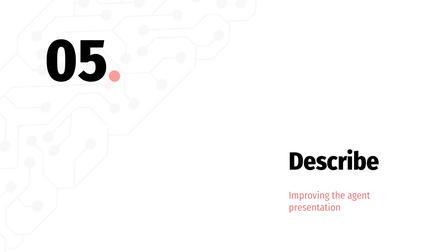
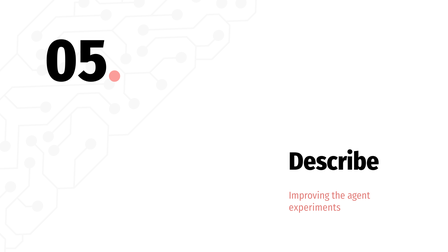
presentation: presentation -> experiments (315, 207)
